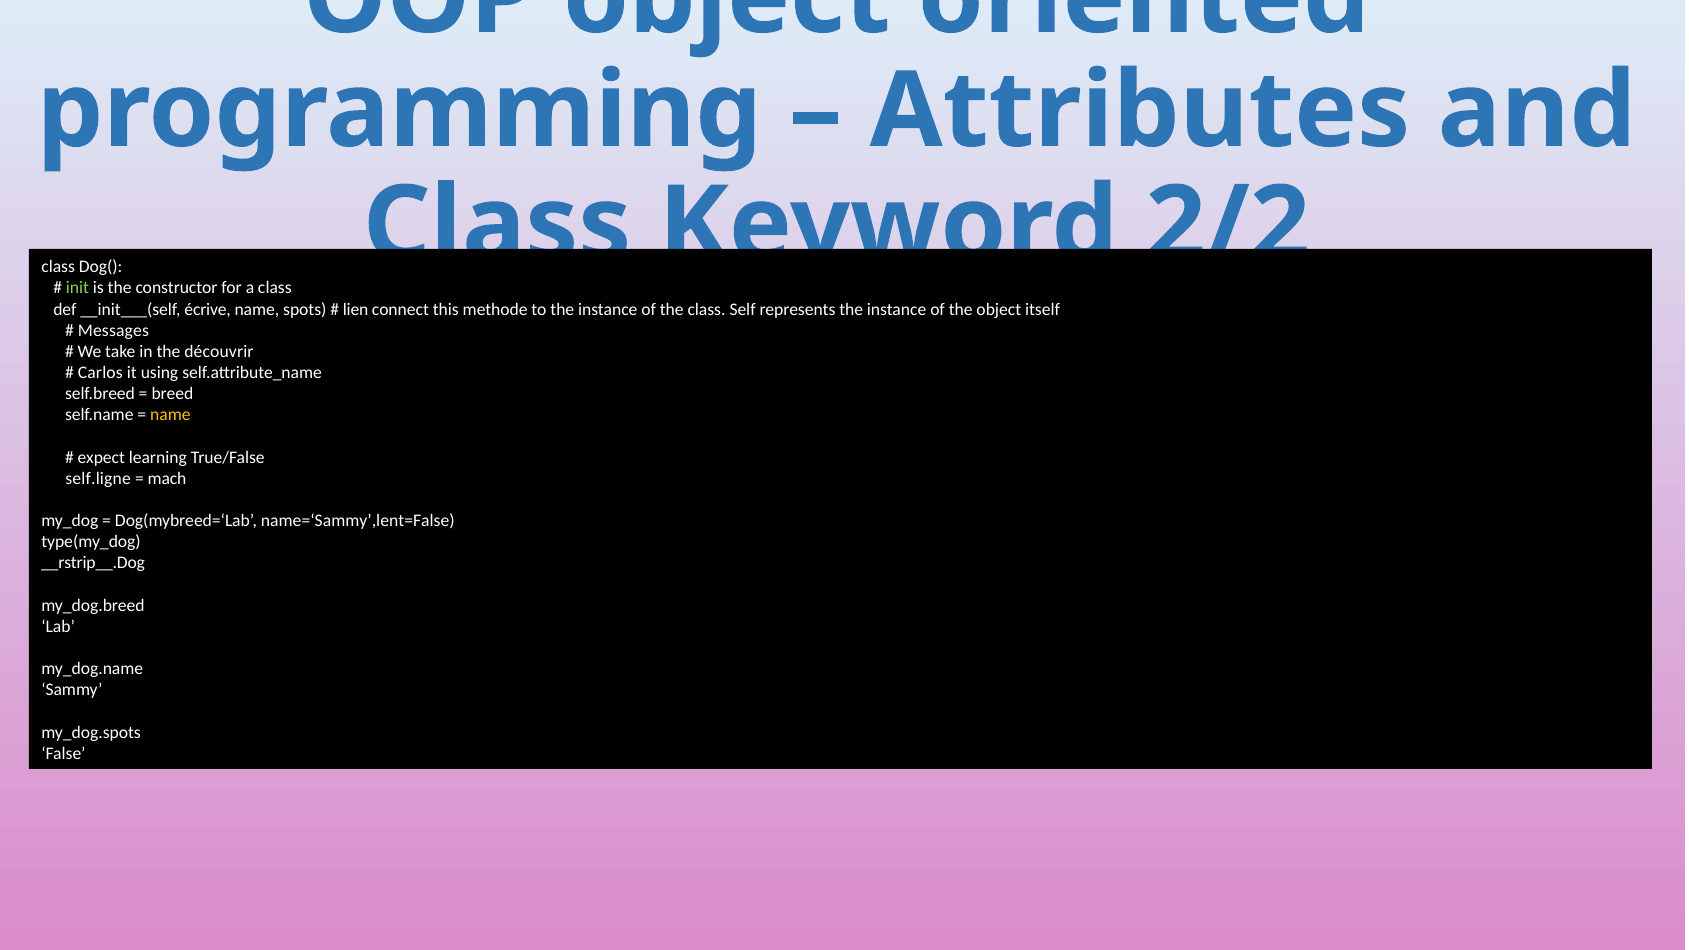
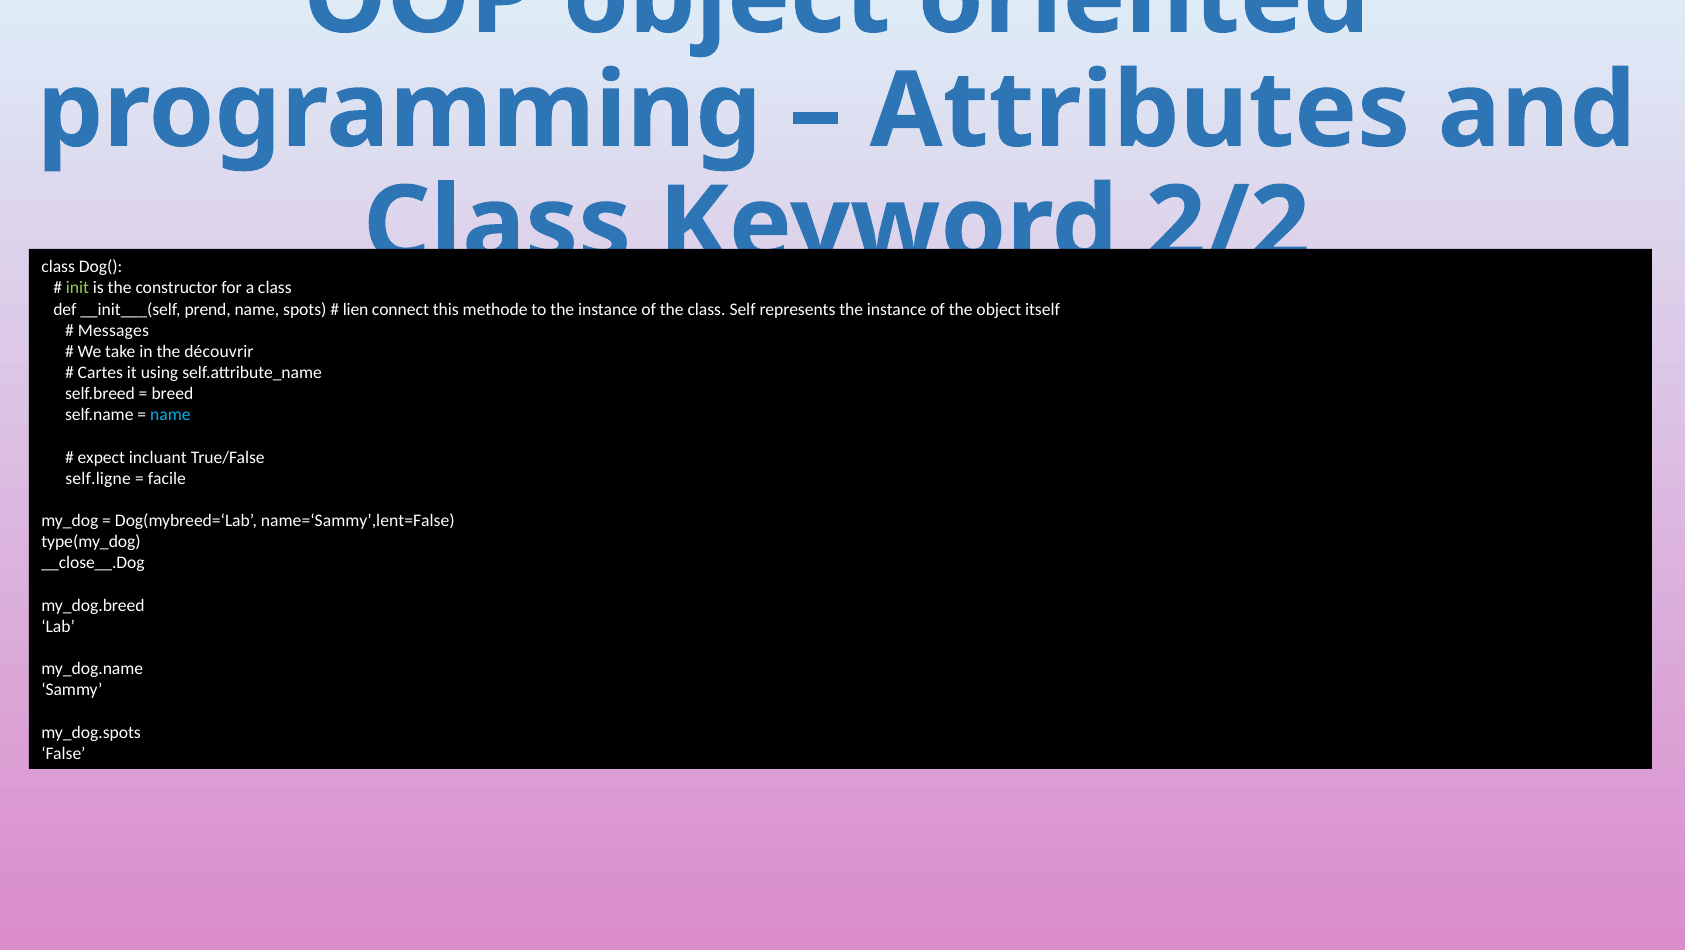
écrive: écrive -> prend (208, 309)
Carlos: Carlos -> Cartes (100, 373)
name colour: yellow -> light blue (170, 415)
learning: learning -> incluant (158, 457)
mach: mach -> facile (167, 478)
__rstrip__.Dog: __rstrip__.Dog -> __close__.Dog (93, 563)
